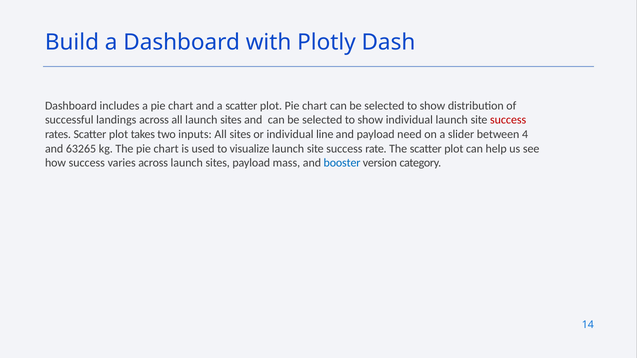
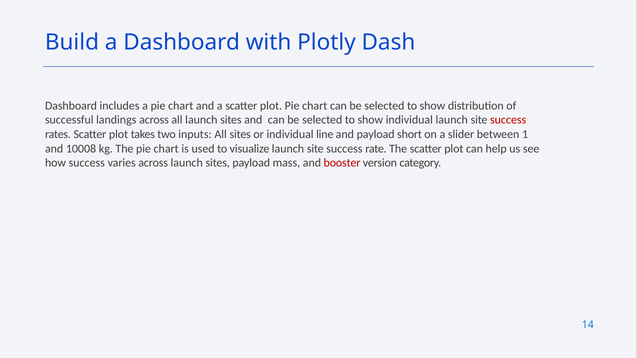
need: need -> short (410, 134)
4: 4 -> 1 (525, 134)
63265: 63265 -> 10008 (81, 149)
booster colour: blue -> red (342, 163)
